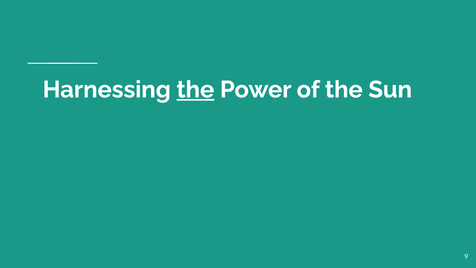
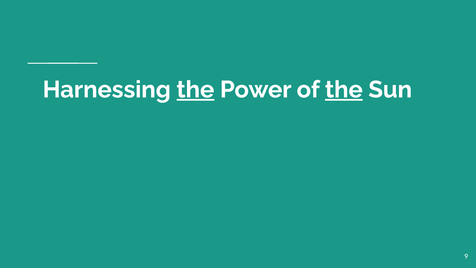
the underline: none -> present (344, 90)
